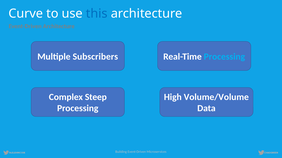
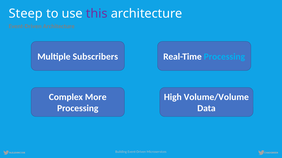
Curve: Curve -> Steep (26, 14)
this colour: blue -> purple (97, 14)
Steep: Steep -> More (96, 97)
